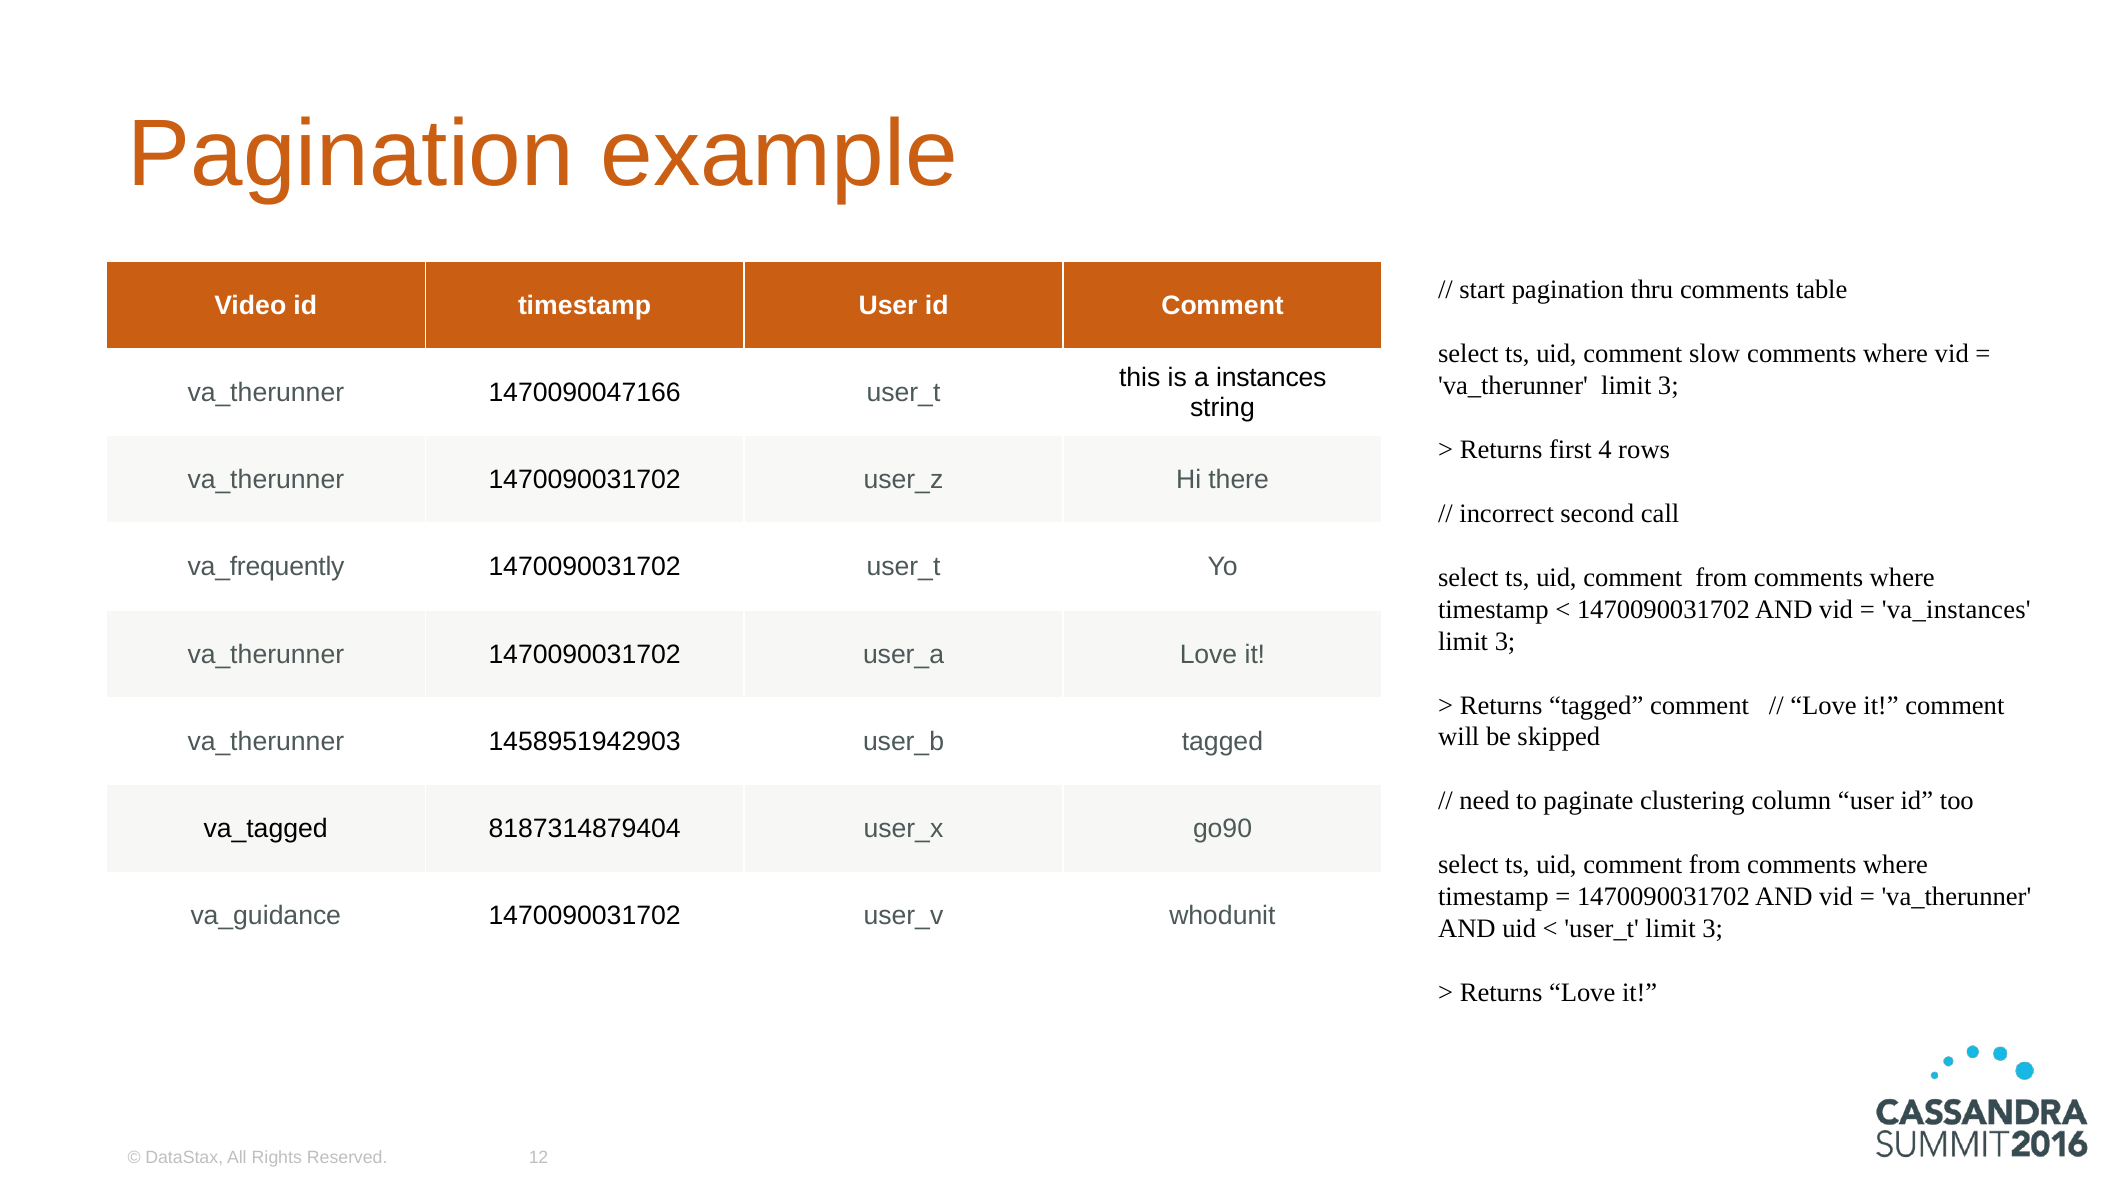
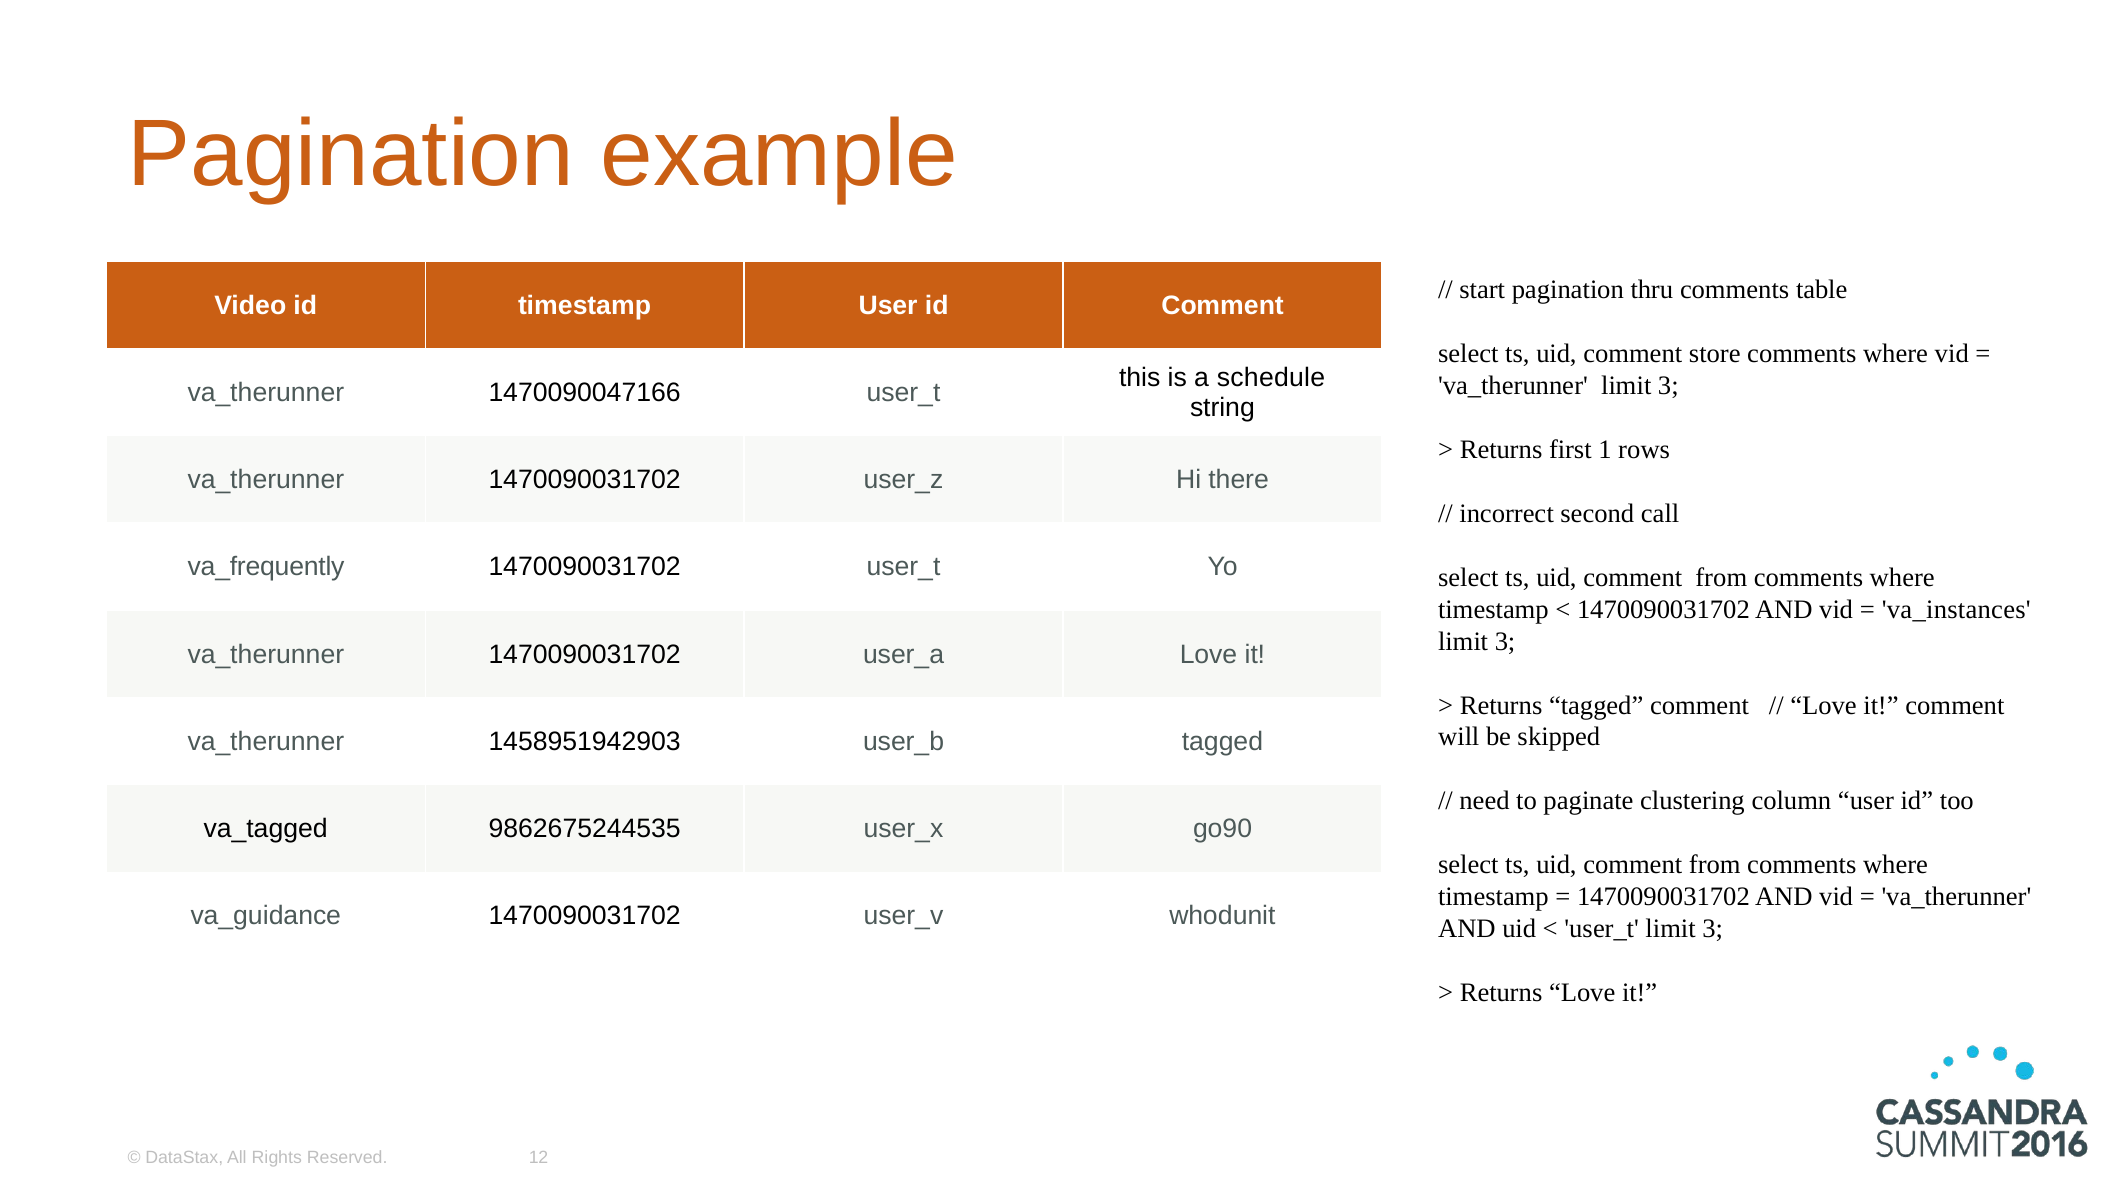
slow: slow -> store (1715, 353)
instances: instances -> schedule (1271, 378)
4: 4 -> 1 (1605, 449)
8187314879404: 8187314879404 -> 9862675244535 (585, 829)
